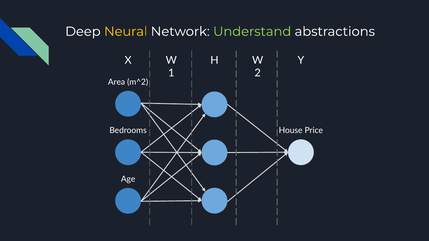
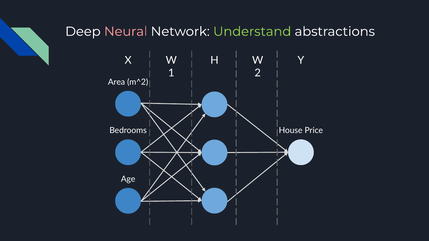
Neural colour: yellow -> pink (126, 32)
